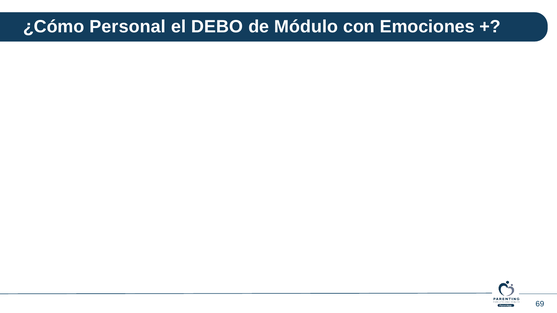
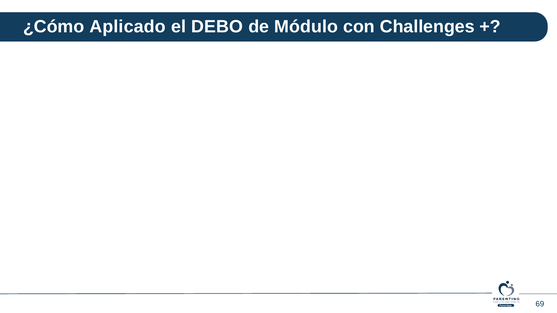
Personal: Personal -> Aplicado (128, 27)
Emociones: Emociones -> Challenges (427, 27)
